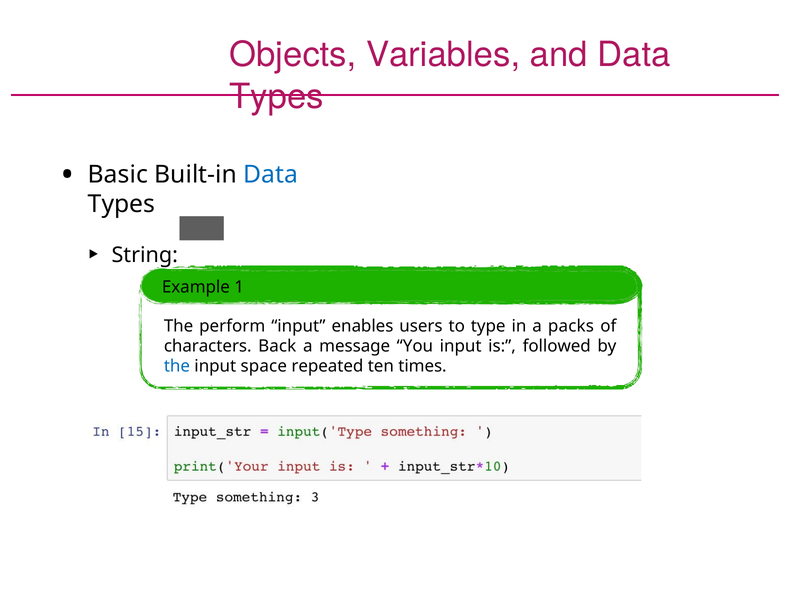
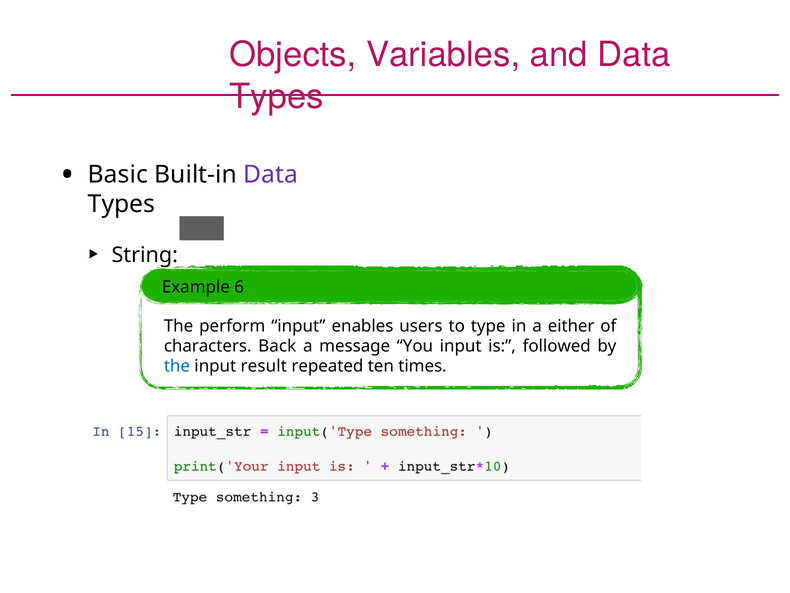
Data colour: blue -> purple (271, 174)
1: 1 -> 6 (239, 287)
packs: packs -> either (571, 326)
space: space -> result (264, 366)
